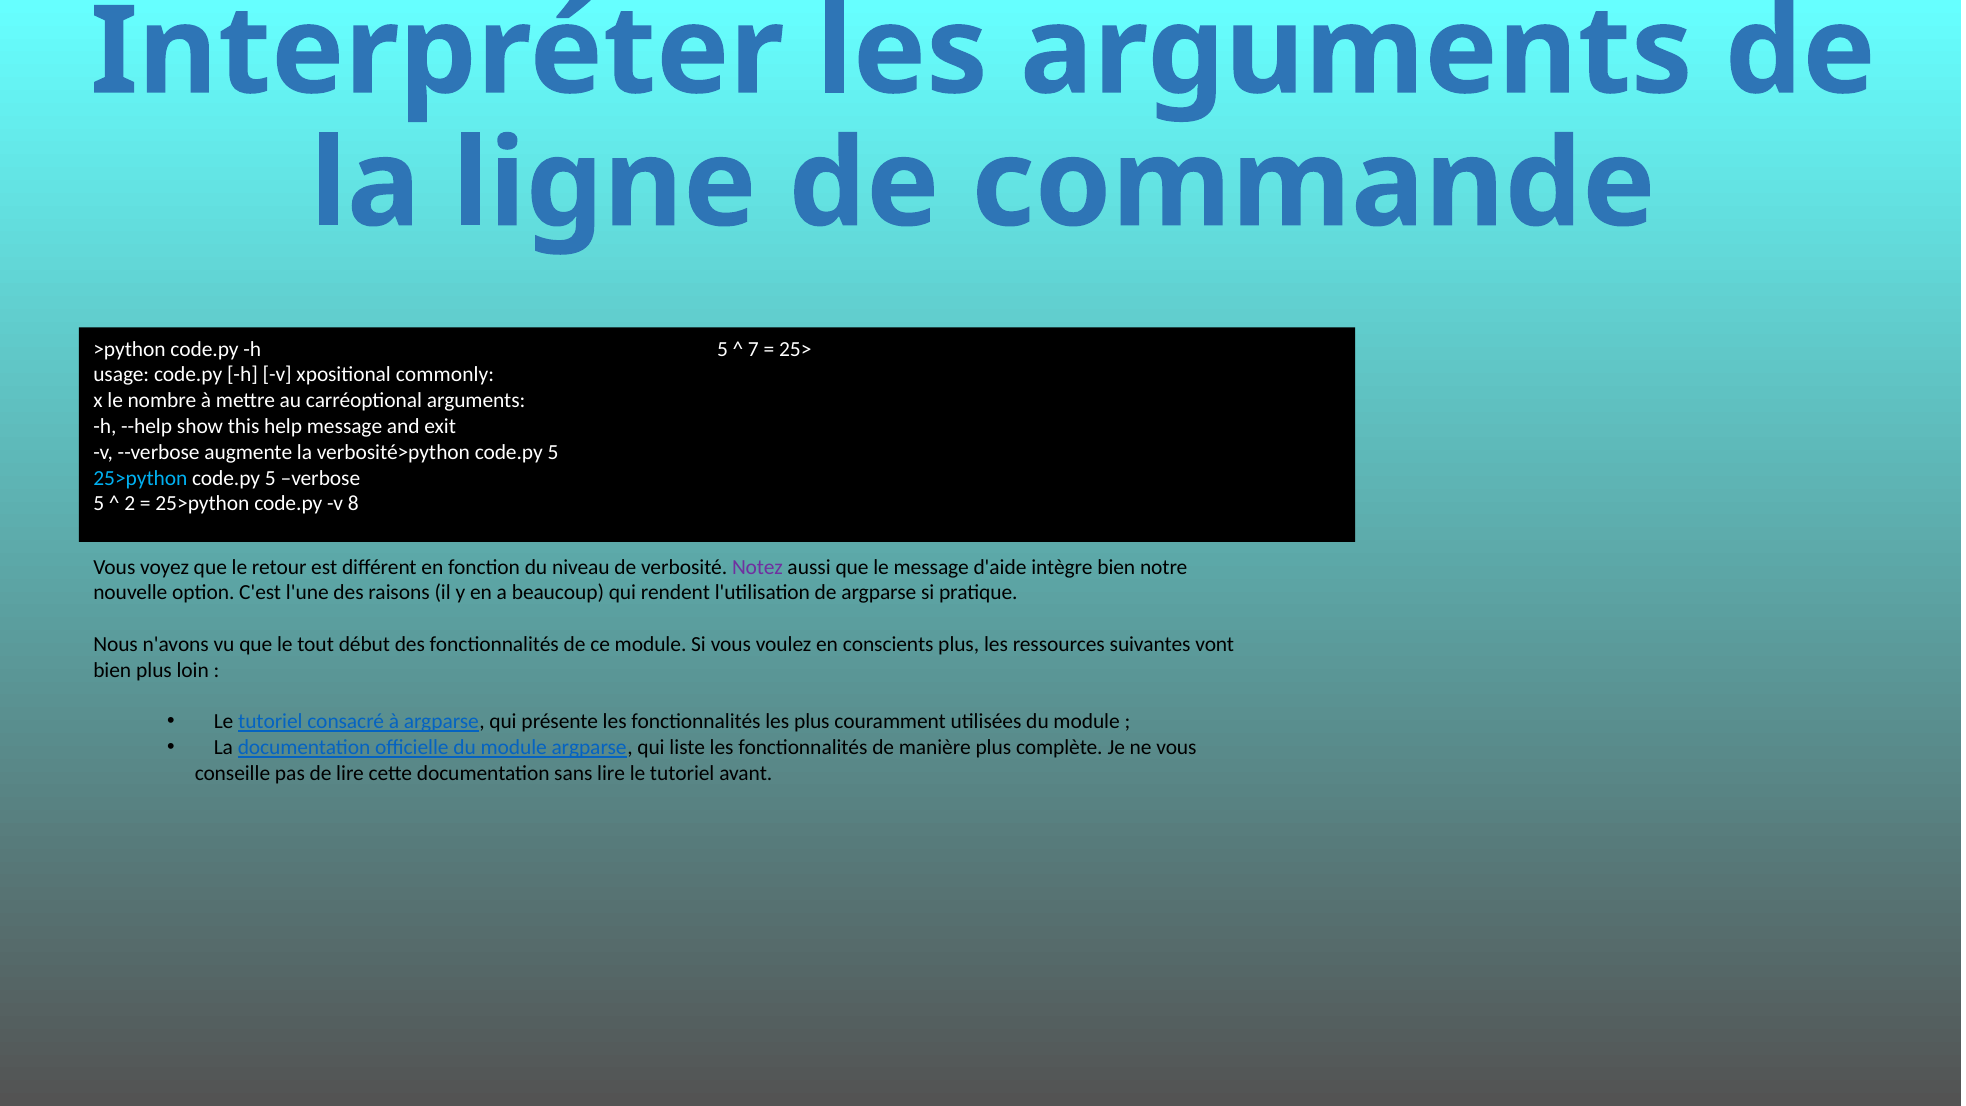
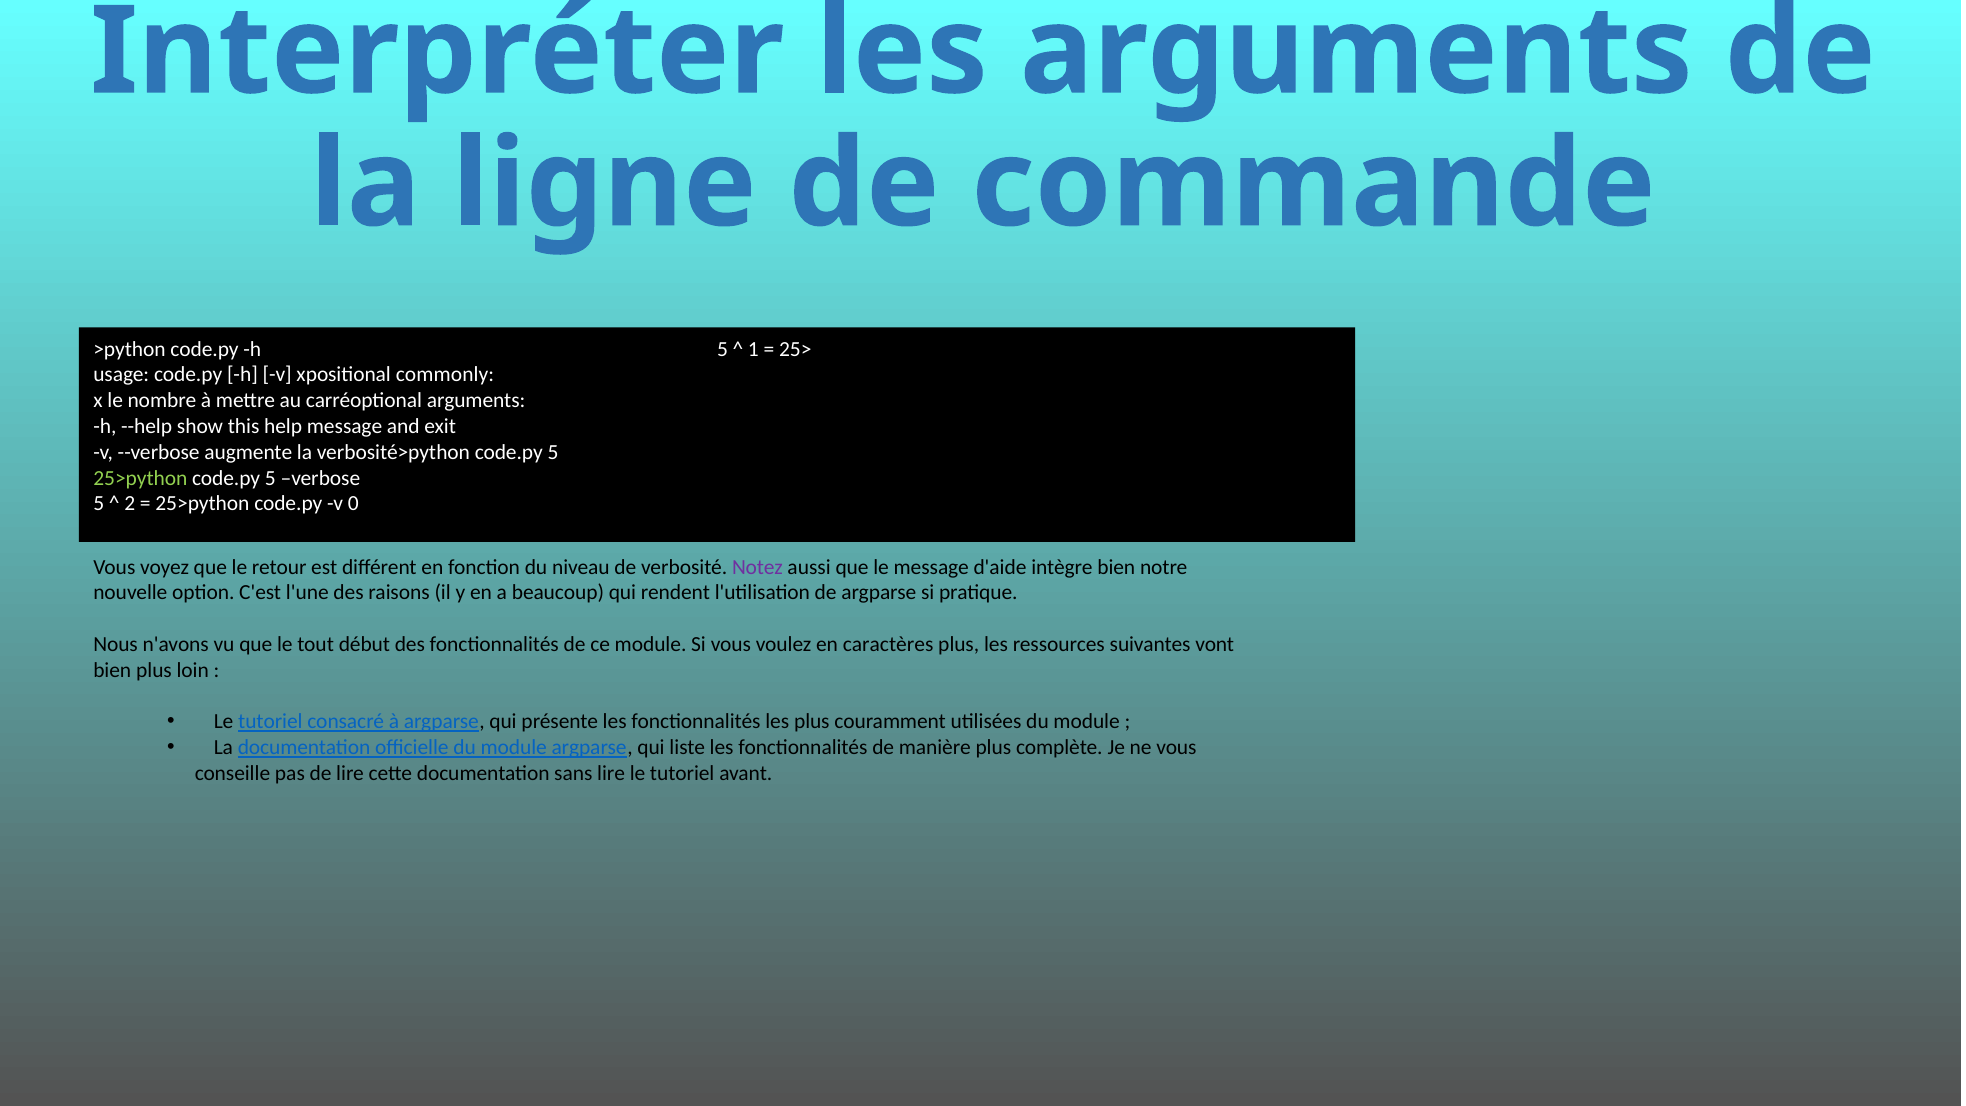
7: 7 -> 1 (753, 349)
25>python colour: light blue -> light green (140, 478)
8: 8 -> 0 (353, 504)
conscients: conscients -> caractères (888, 644)
